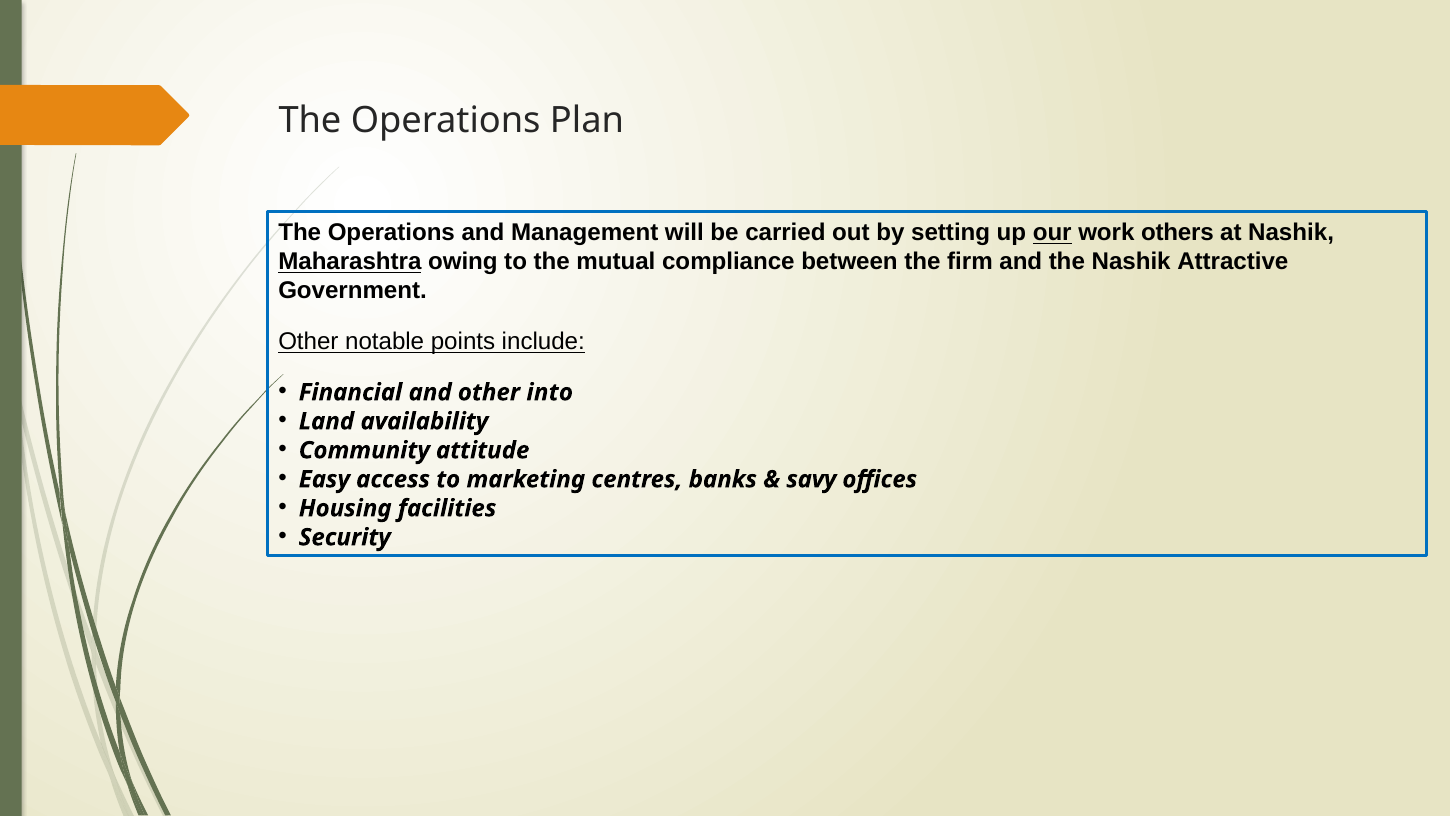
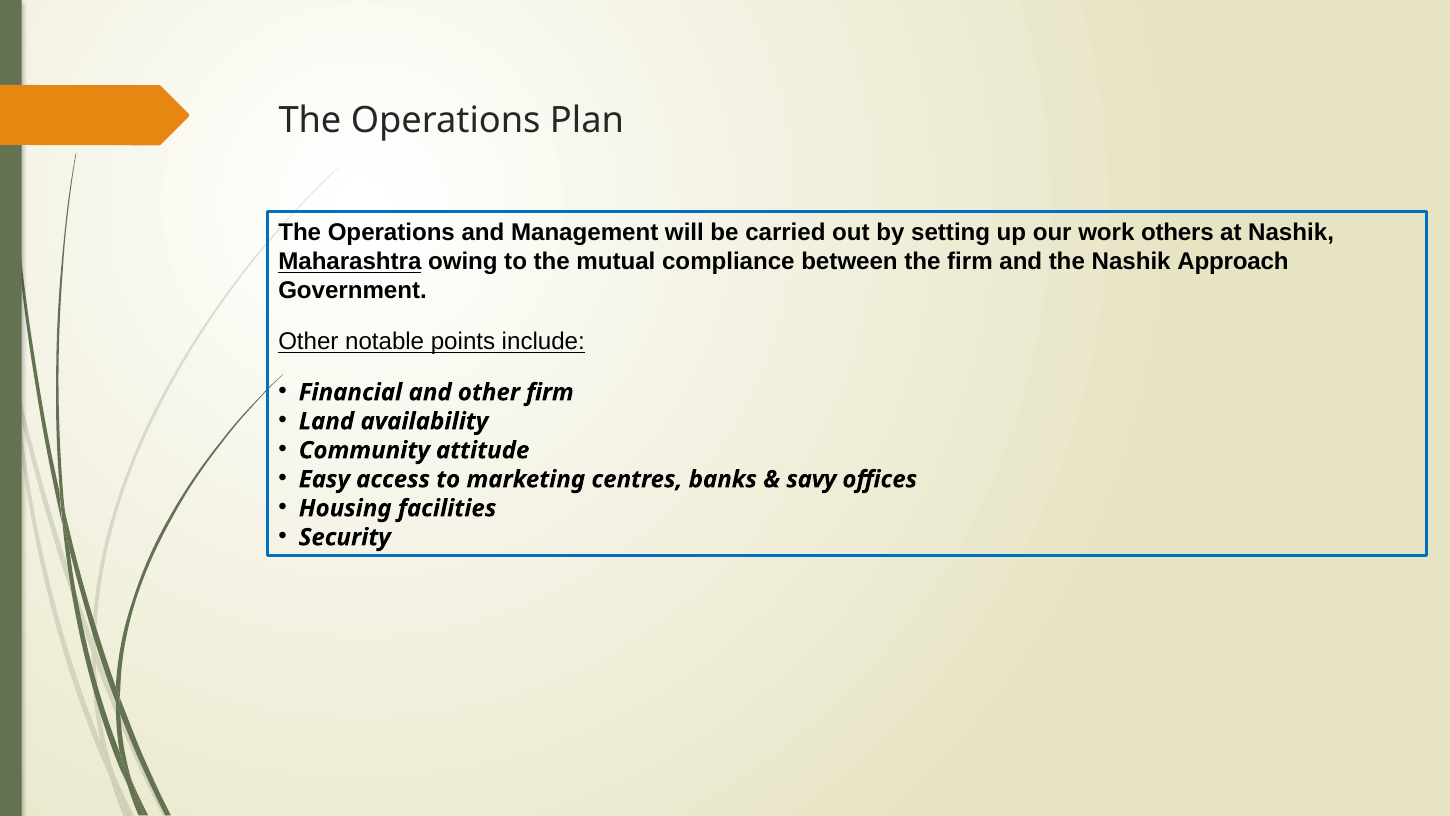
our underline: present -> none (1052, 233)
Attractive: Attractive -> Approach (1233, 262)
other into: into -> firm (550, 392)
